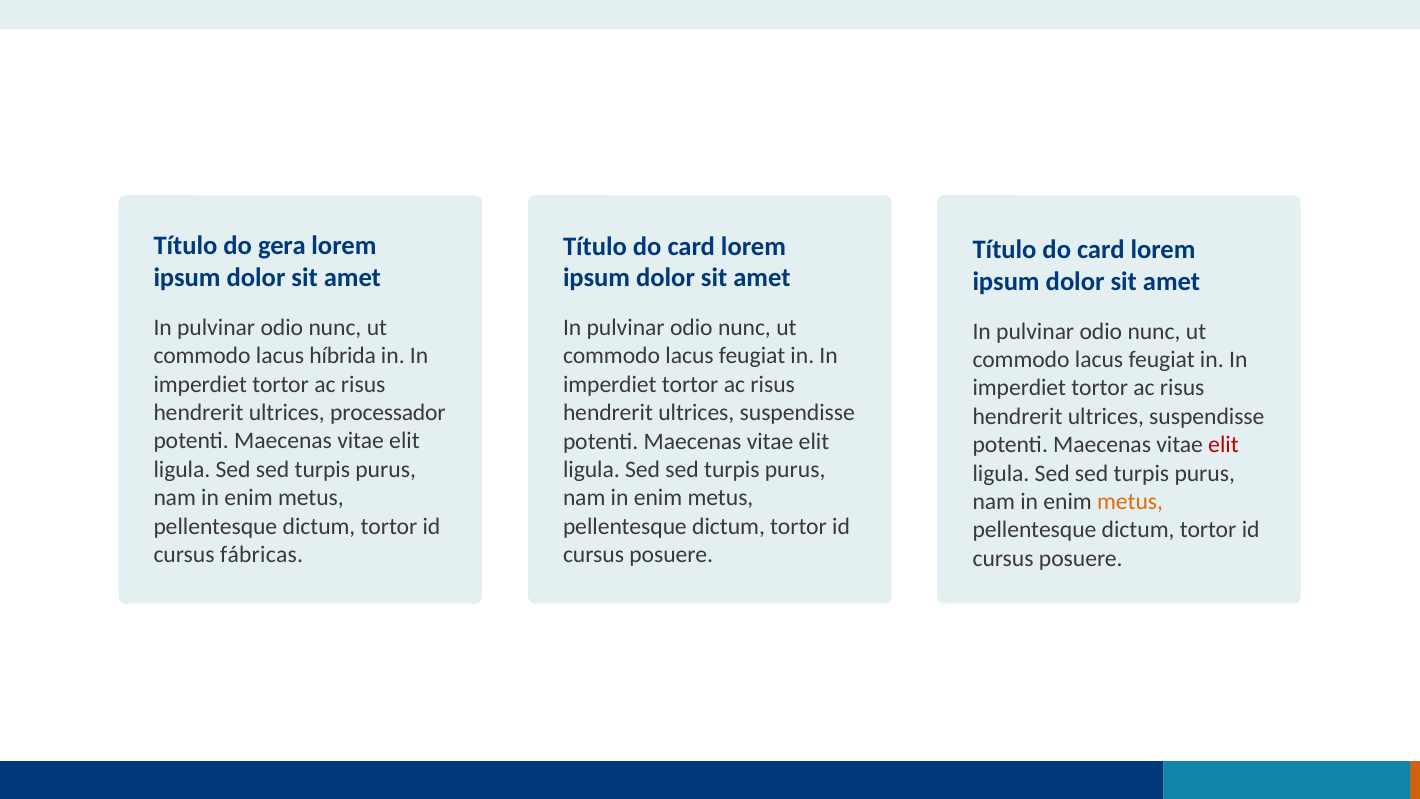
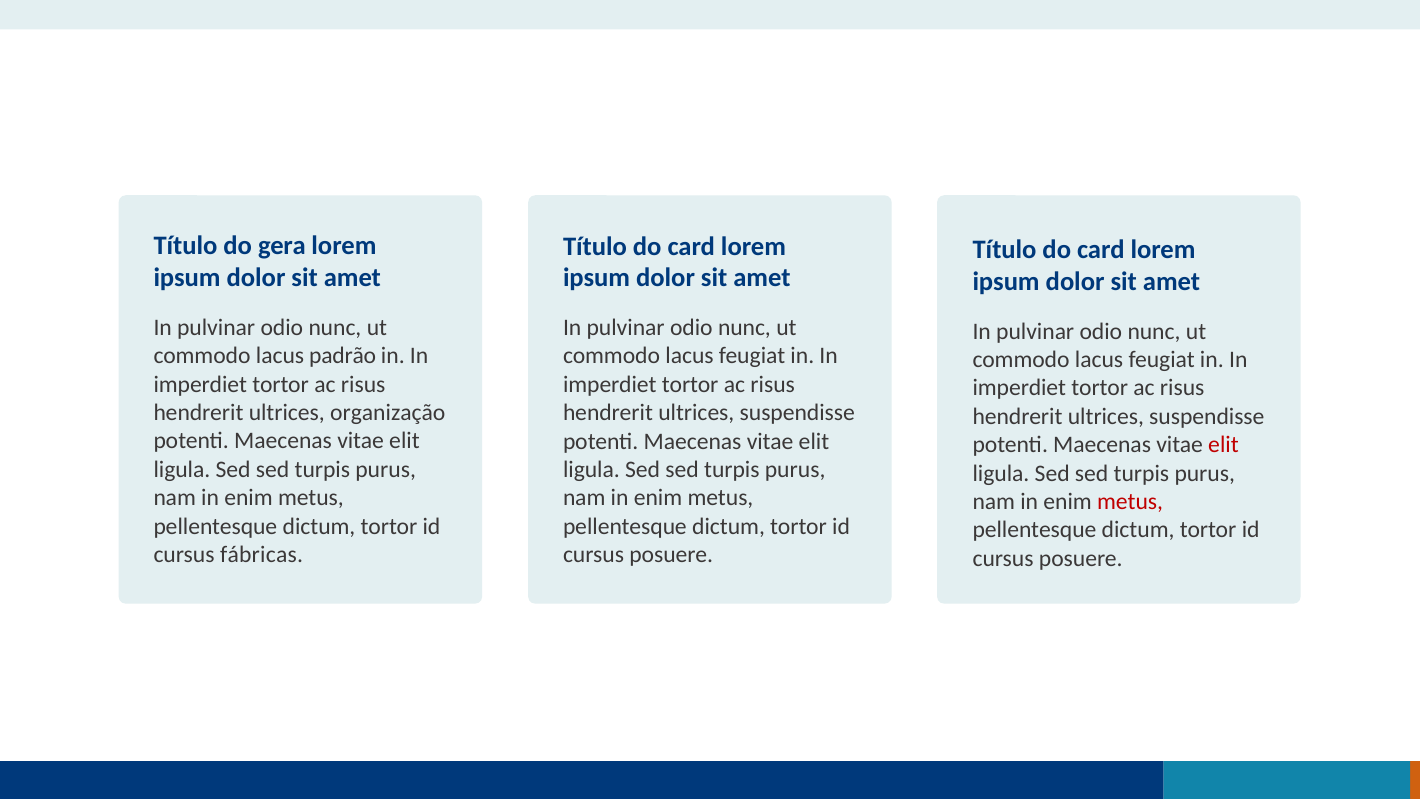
híbrida: híbrida -> padrão (343, 356)
processador: processador -> organização (388, 413)
metus colour: orange -> red (1130, 502)
